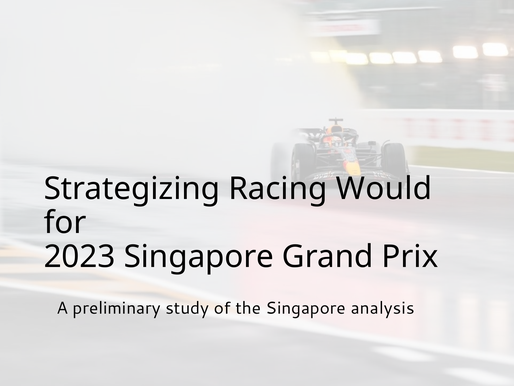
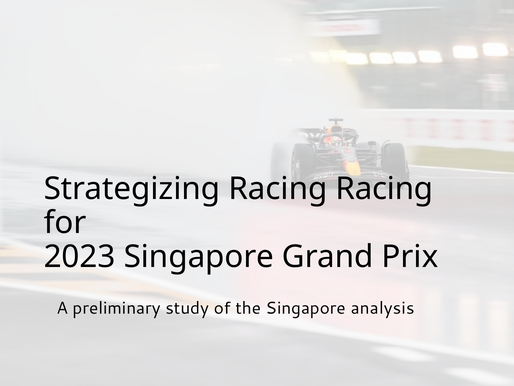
Racing Would: Would -> Racing (384, 188)
